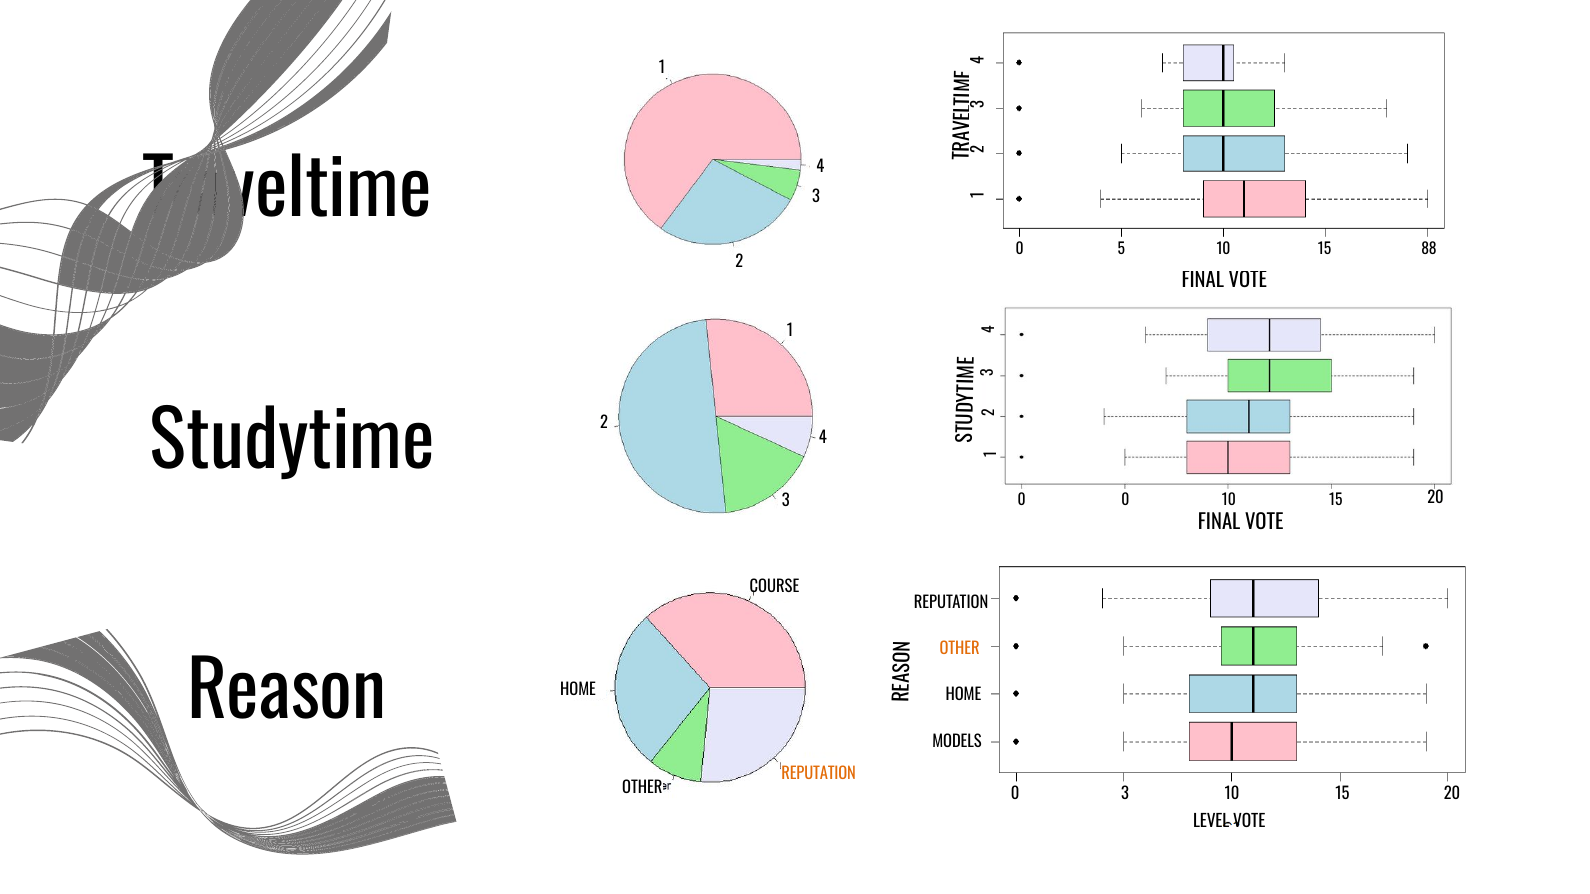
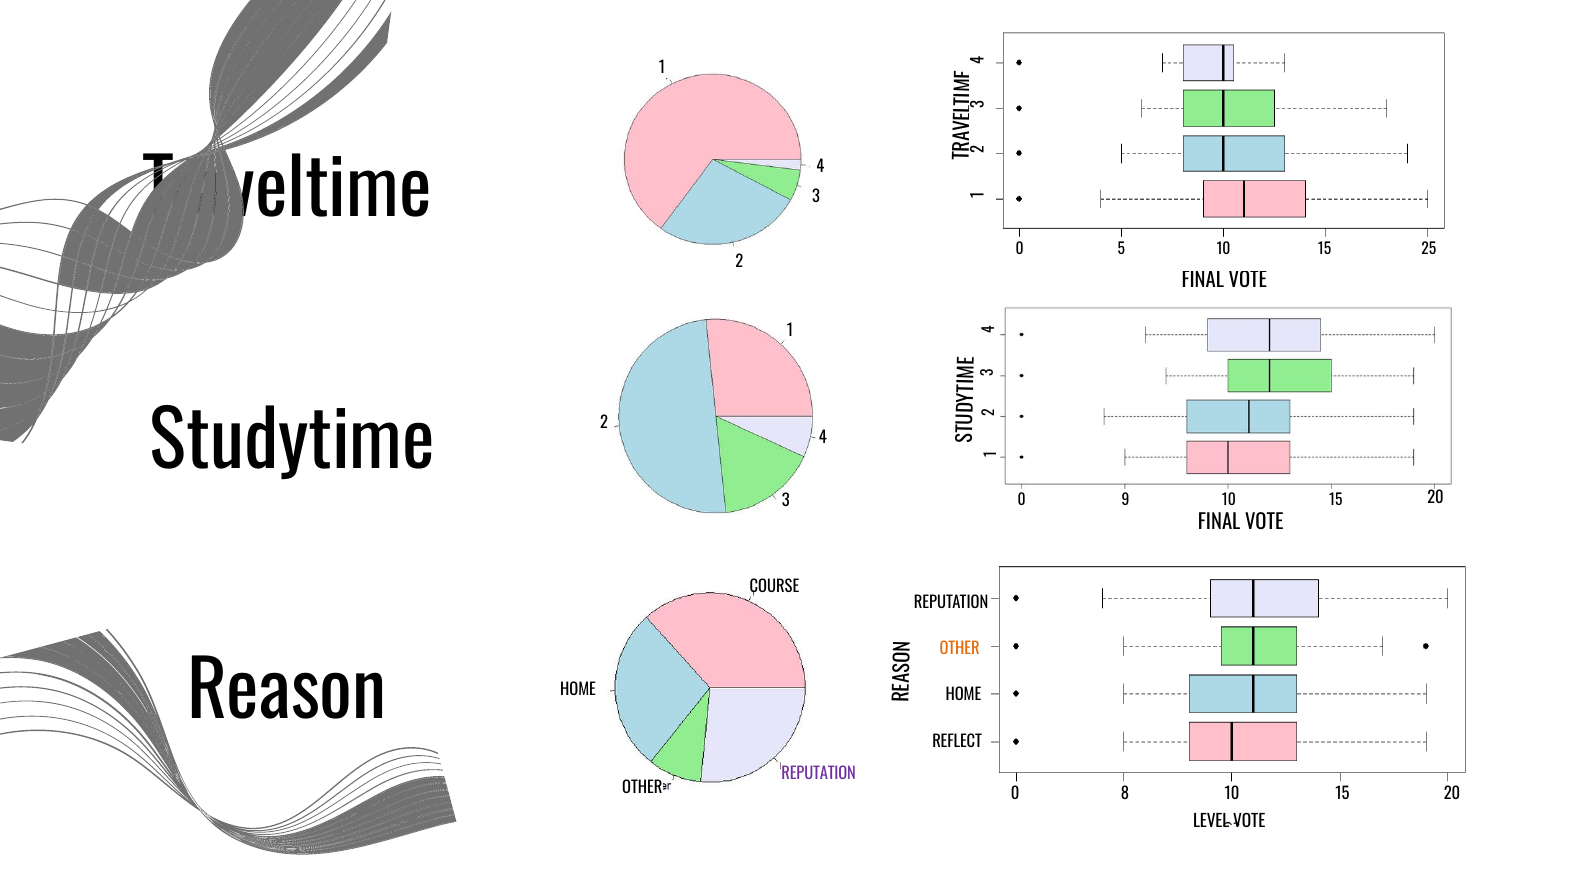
88: 88 -> 25 (1429, 250)
0 0: 0 -> 9 (1125, 501)
MODELS: MODELS -> REFLECT (957, 742)
REPUTATION colour: orange -> purple (819, 774)
0 3: 3 -> 8 (1125, 794)
